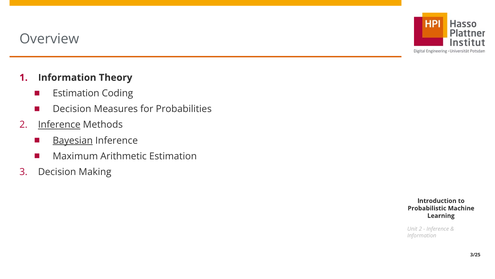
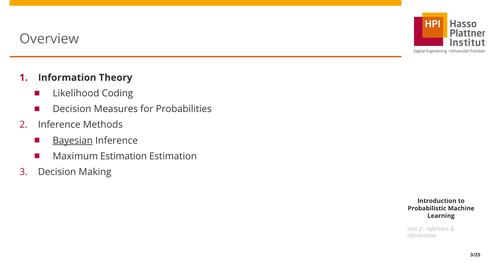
Estimation: Estimation -> Likelihood (76, 93)
Inference underline: present -> none (59, 125)
Maximum Arithmetic: Arithmetic -> Estimation (124, 156)
